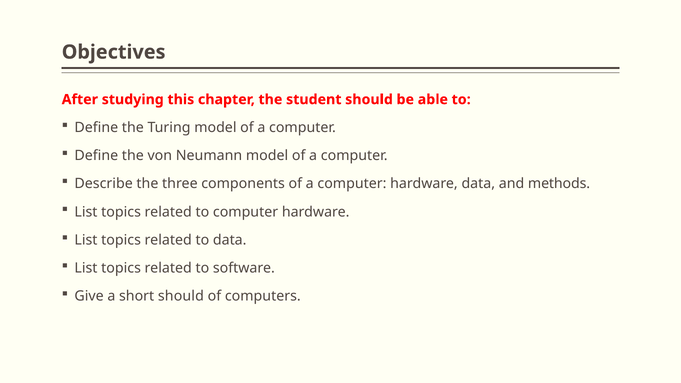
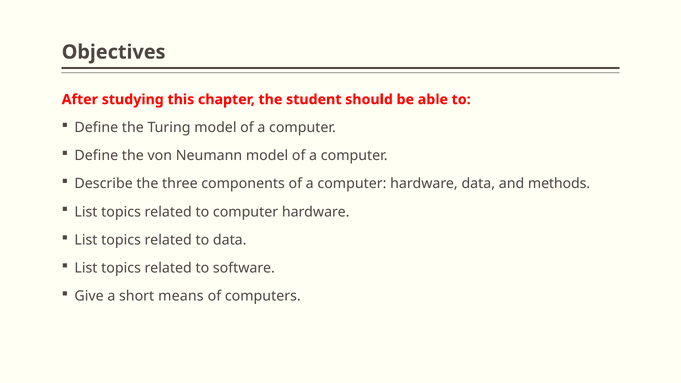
short should: should -> means (181, 296)
